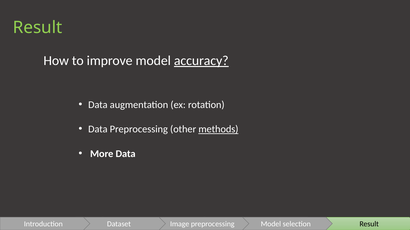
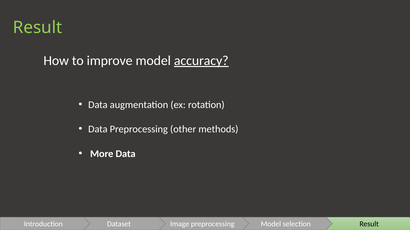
methods underline: present -> none (218, 130)
